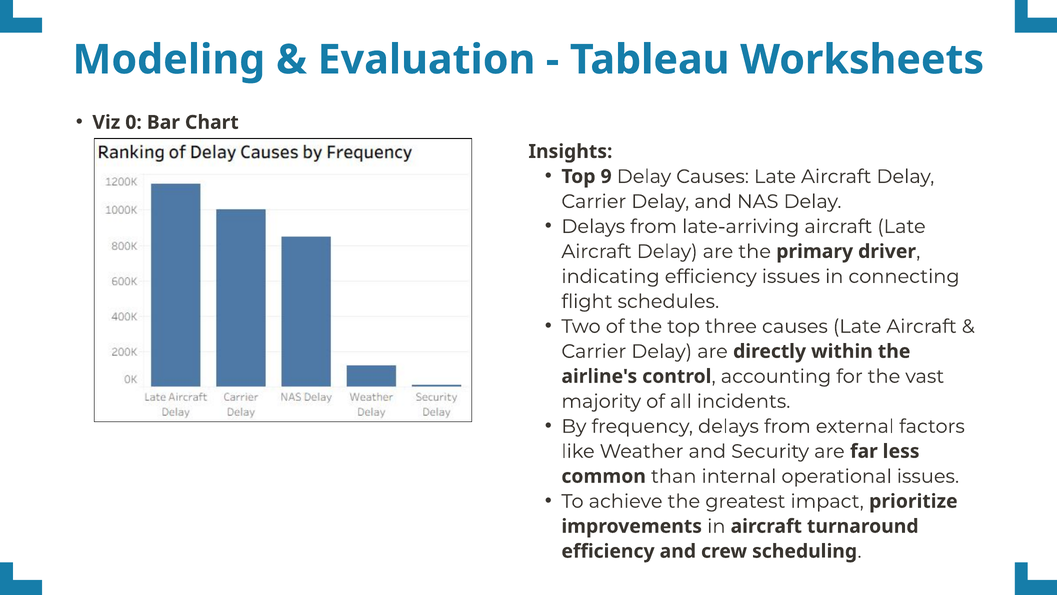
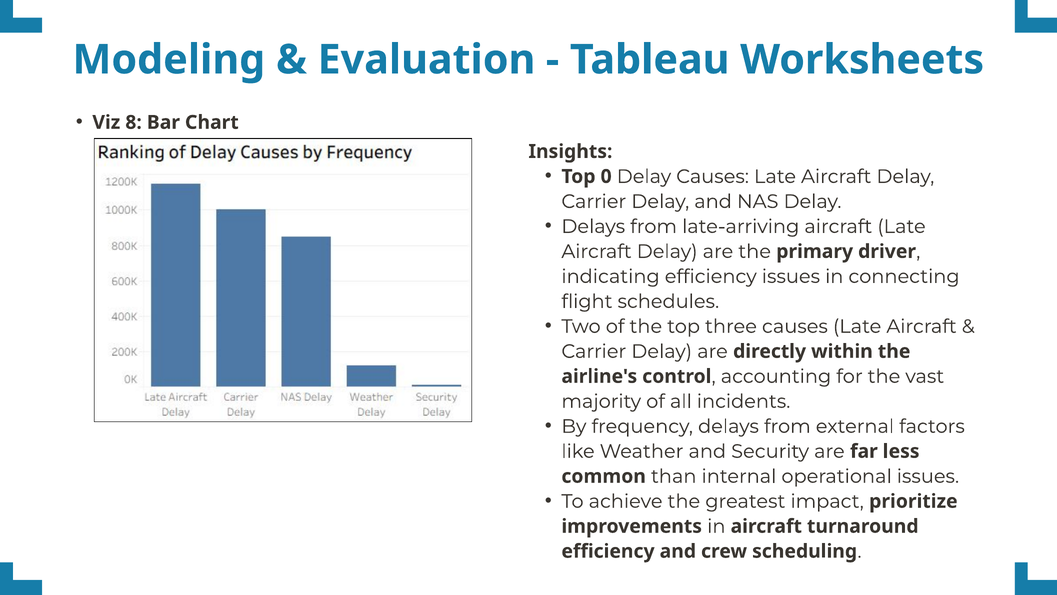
0: 0 -> 8 (134, 122)
9: 9 -> 0 (606, 176)
